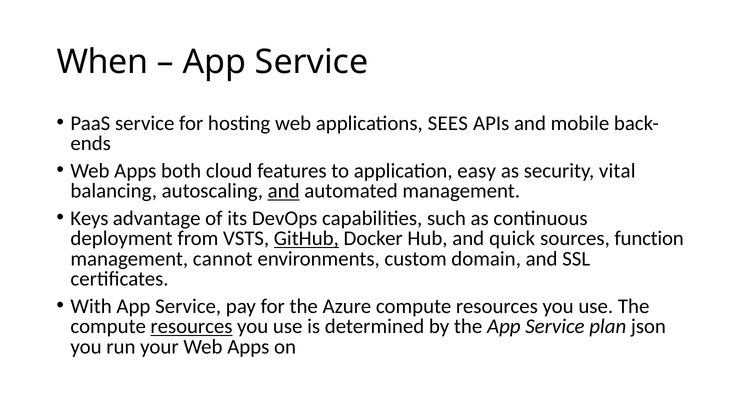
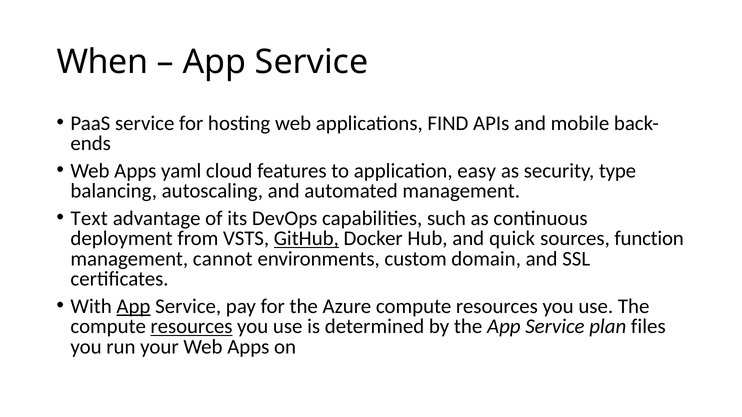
SEES: SEES -> FIND (448, 123)
both: both -> yaml (181, 171)
vital: vital -> type (617, 171)
and underline: present -> none (284, 191)
Keys: Keys -> Text (89, 218)
App underline: none -> present (133, 307)
json: json -> files (648, 327)
